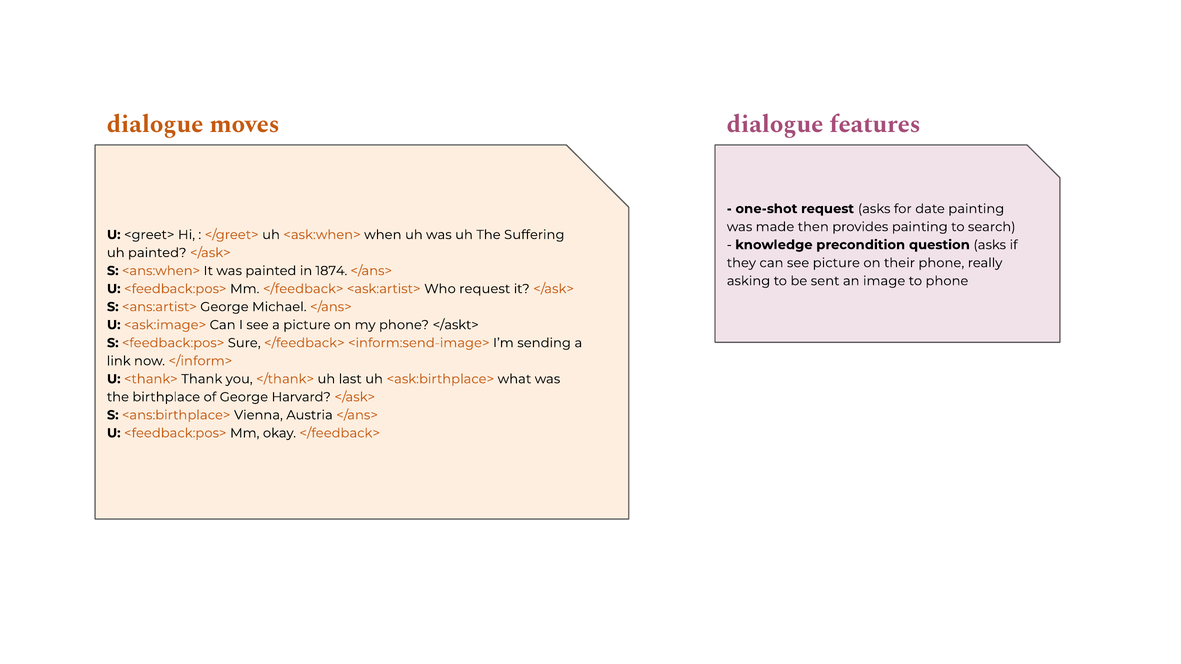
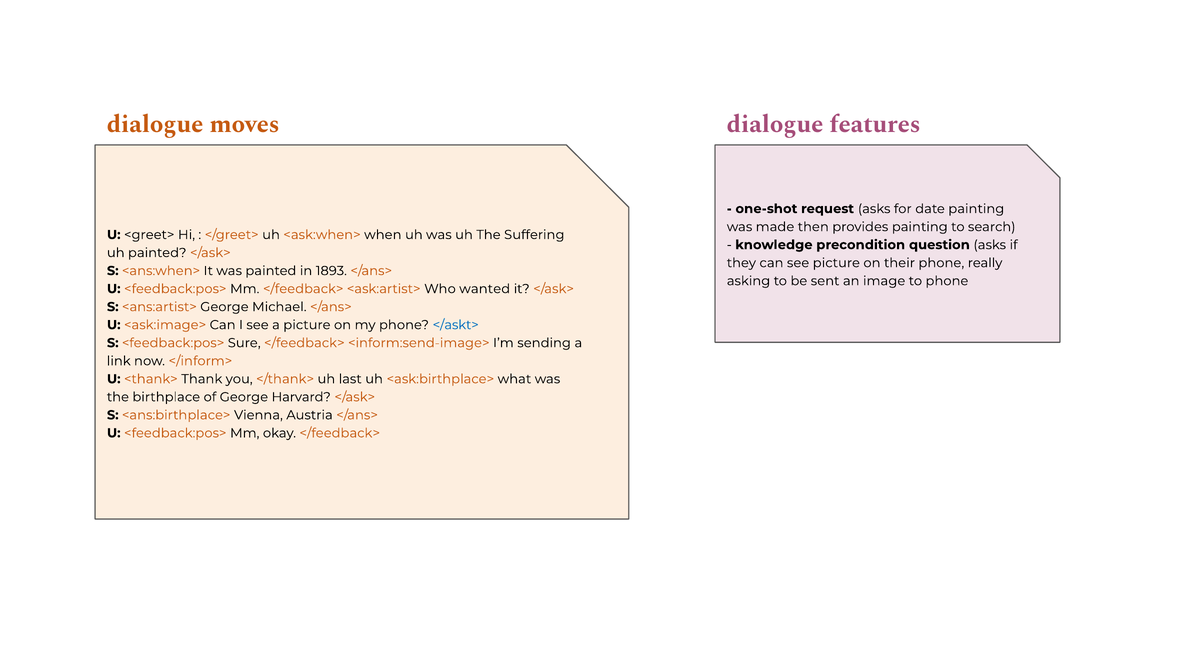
1874: 1874 -> 1893 (331, 271)
Who request: request -> wanted (485, 289)
</askt> colour: black -> blue (456, 325)
